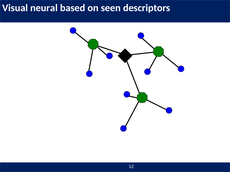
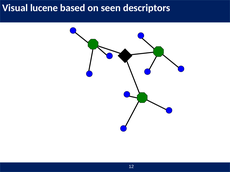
neural: neural -> lucene (44, 8)
